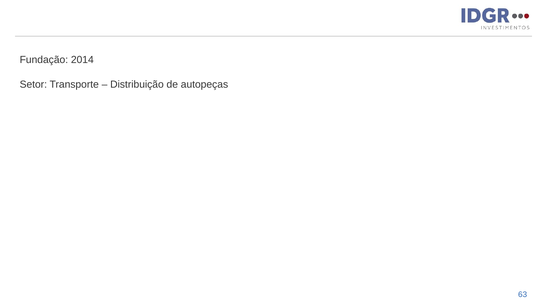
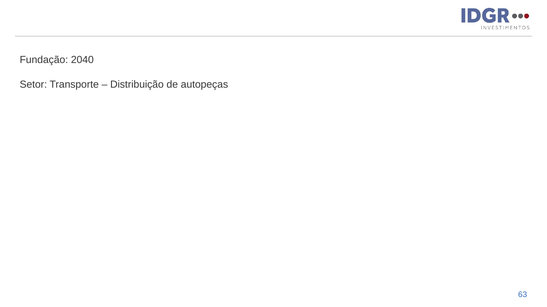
2014: 2014 -> 2040 (82, 60)
